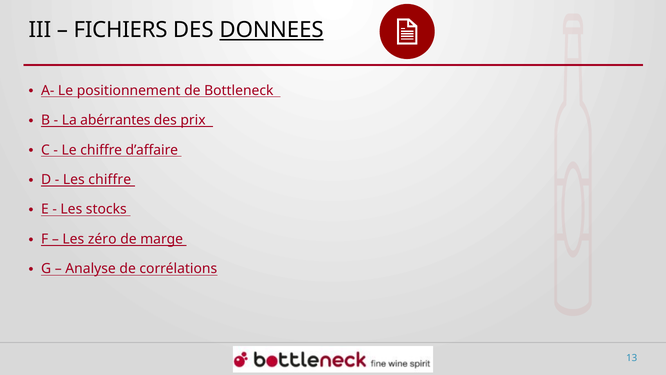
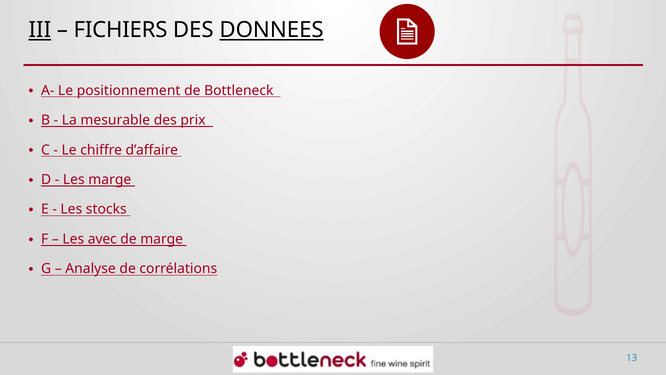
III underline: none -> present (40, 30)
abérrantes: abérrantes -> mesurable (115, 120)
Les chiffre: chiffre -> marge (110, 180)
zéro: zéro -> avec (102, 239)
